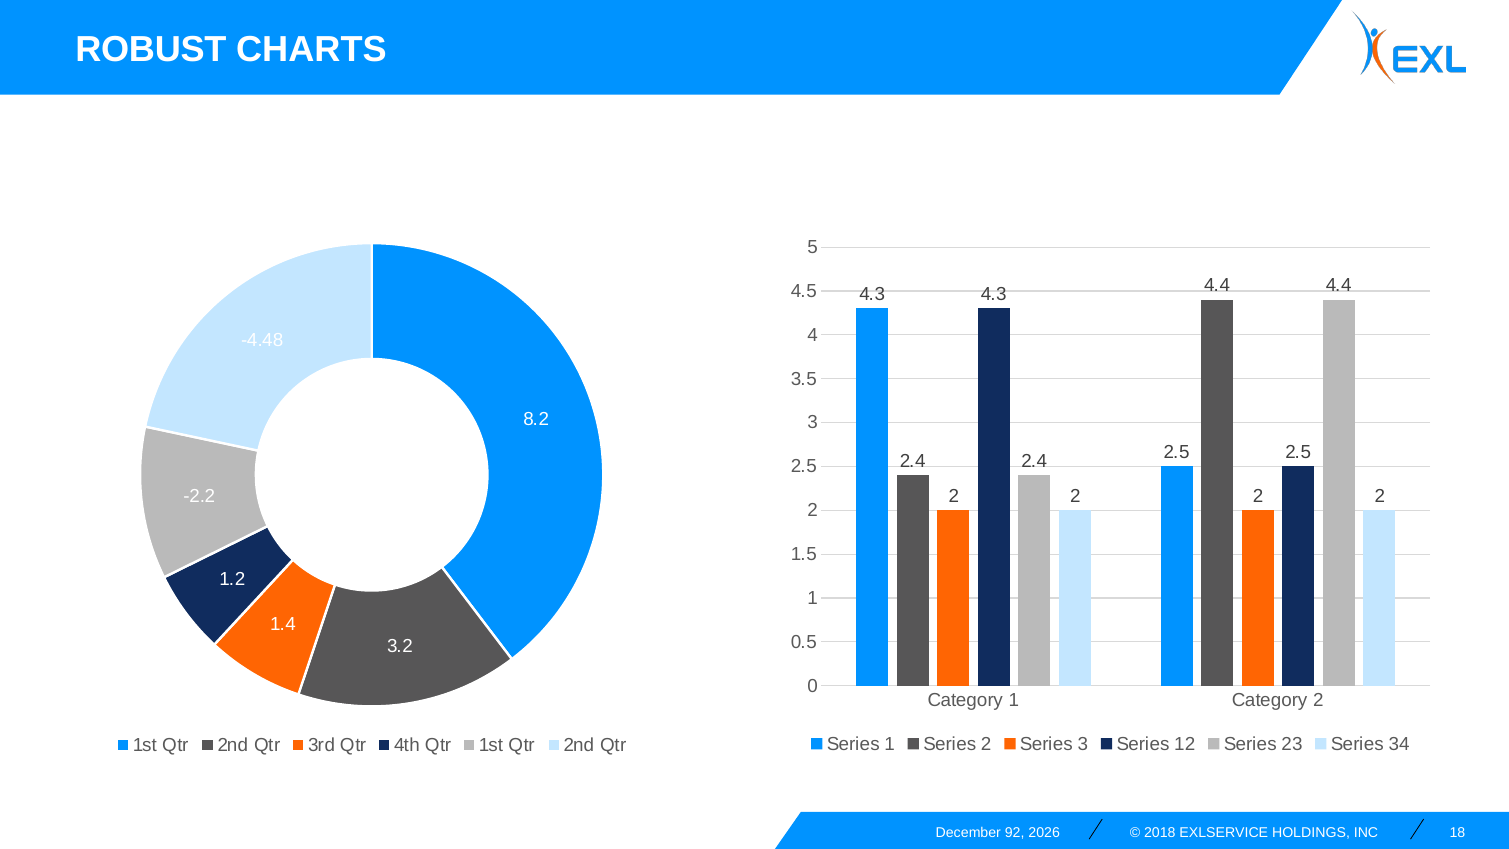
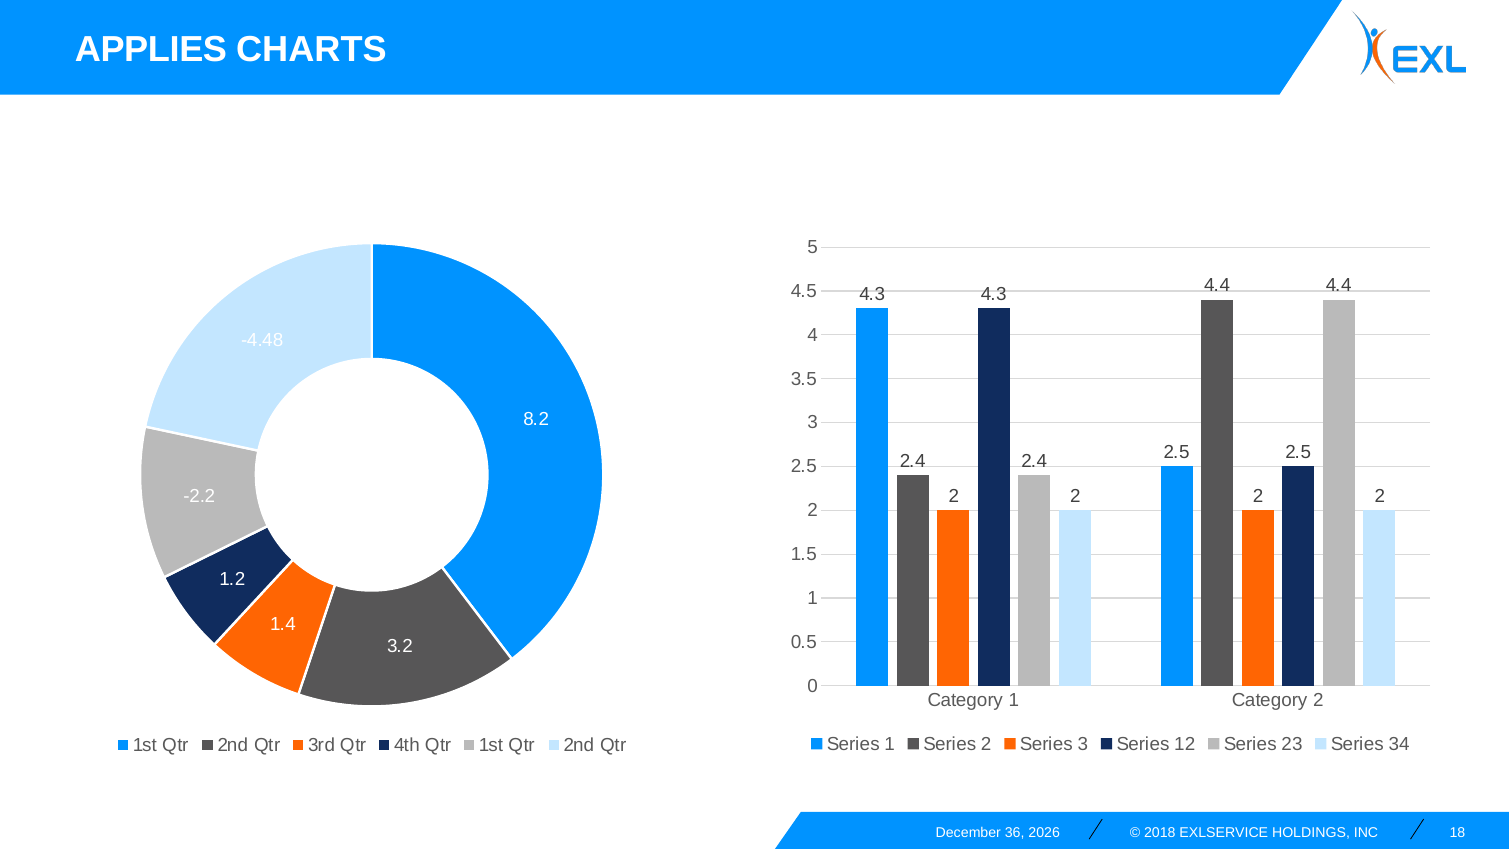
ROBUST: ROBUST -> APPLIES (151, 50)
92: 92 -> 36 (1015, 832)
